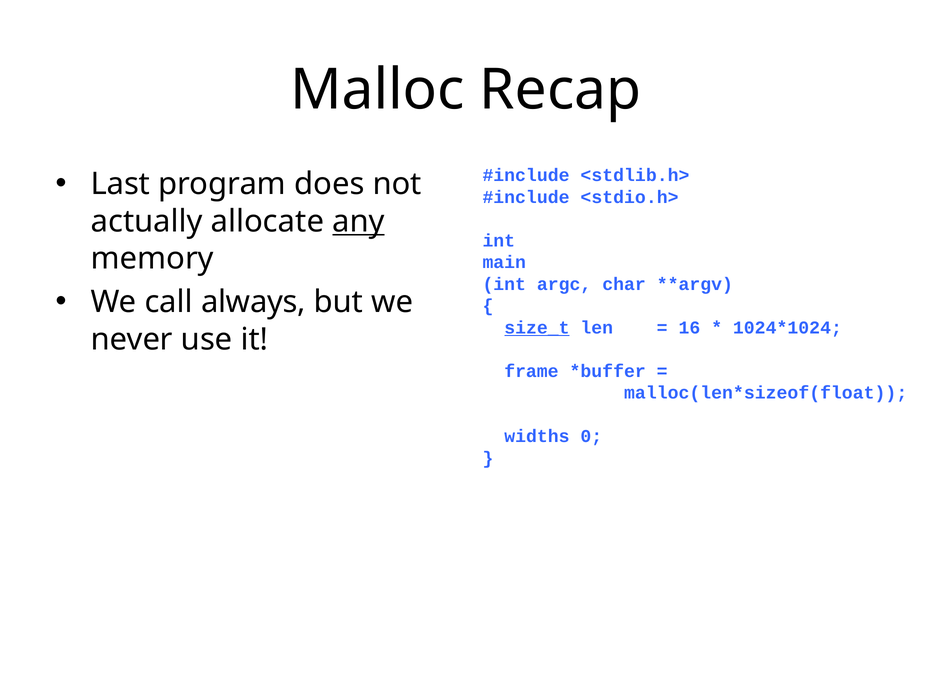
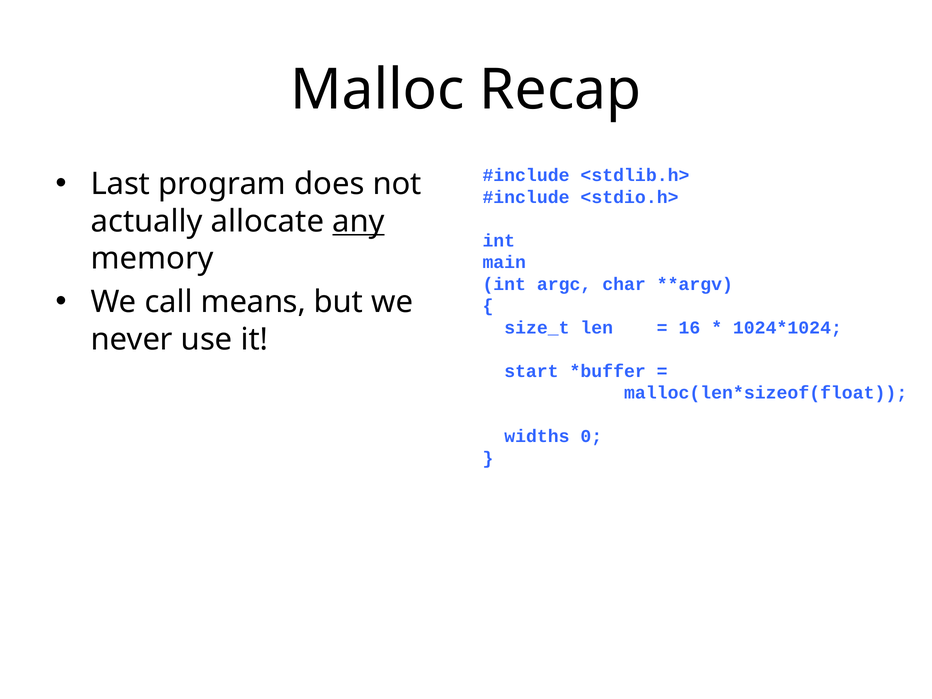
always: always -> means (253, 302)
size_t underline: present -> none (537, 328)
frame: frame -> start (531, 371)
